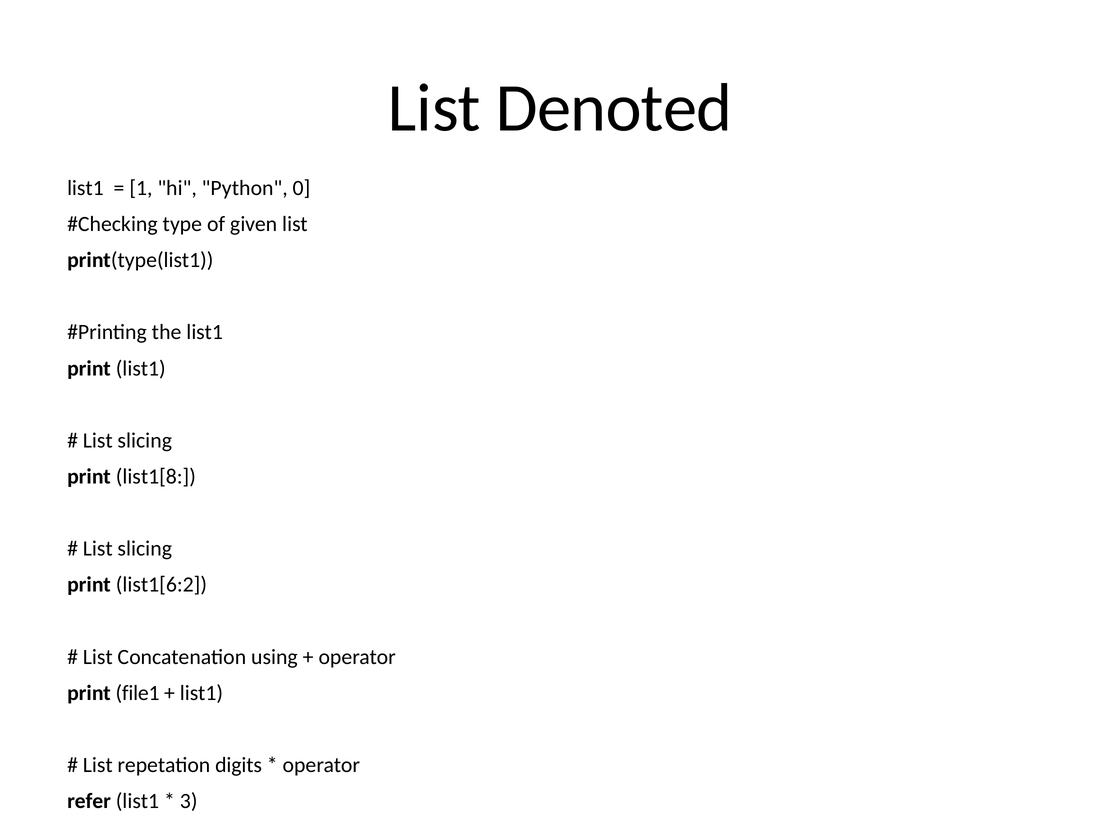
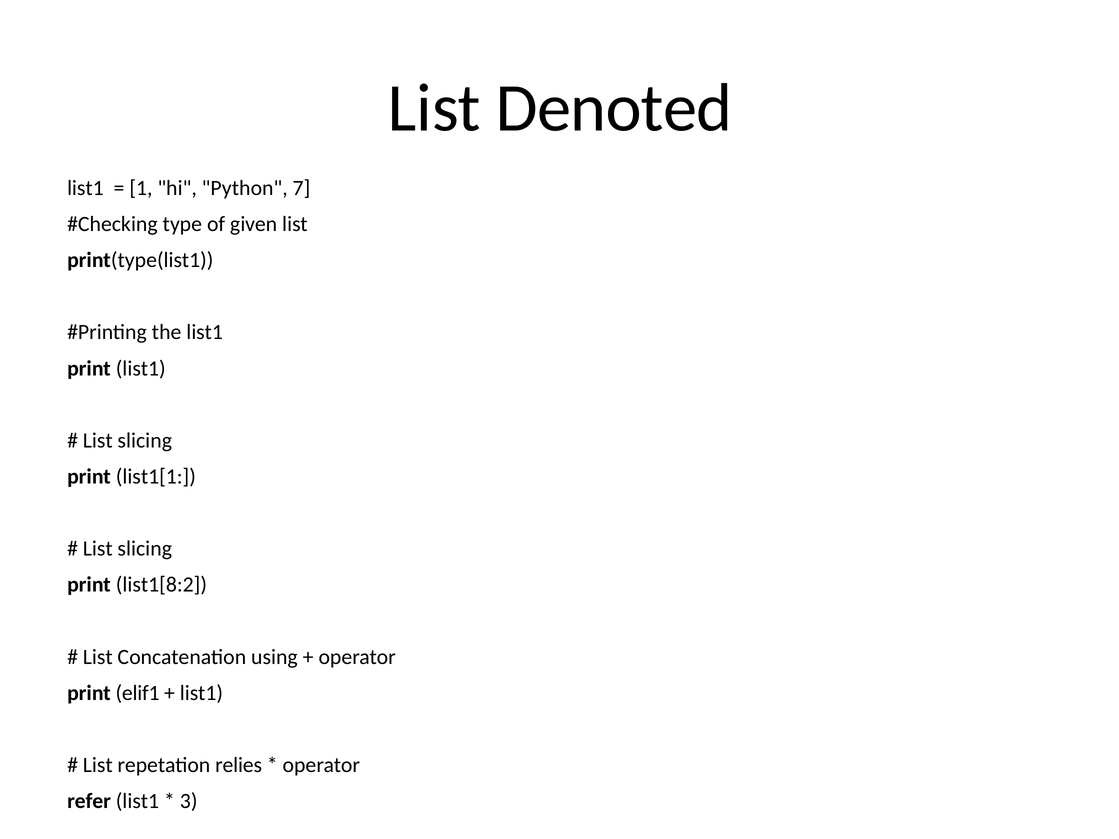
0: 0 -> 7 (301, 188)
list1[8: list1[8 -> list1[1 (156, 477)
list1[6:2: list1[6:2 -> list1[8:2 (161, 585)
file1: file1 -> elif1 (138, 693)
digits: digits -> relies (239, 765)
